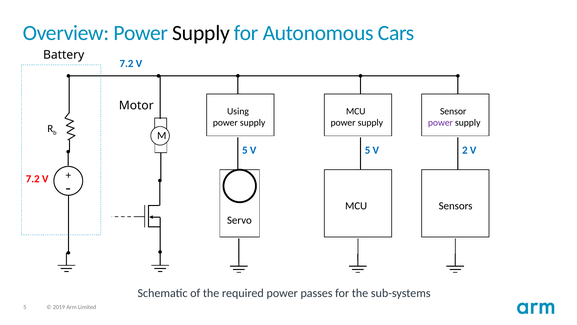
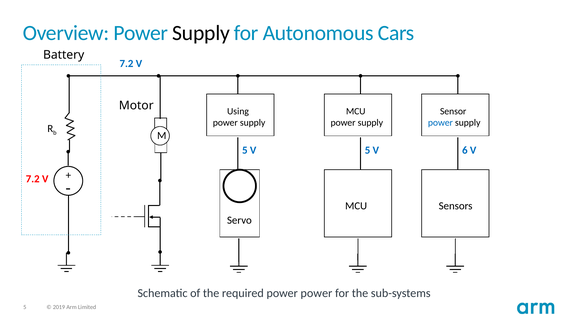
power colour: purple -> blue (440, 123)
2: 2 -> 6 (465, 150)
power passes: passes -> power (316, 293)
